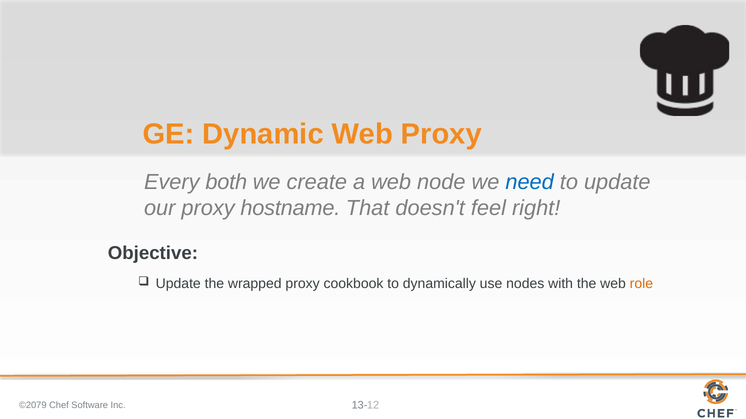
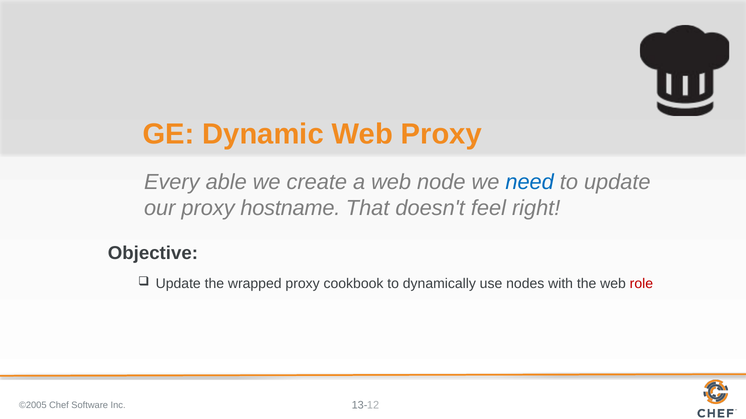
both: both -> able (226, 182)
role colour: orange -> red (641, 284)
©2079: ©2079 -> ©2005 (33, 406)
